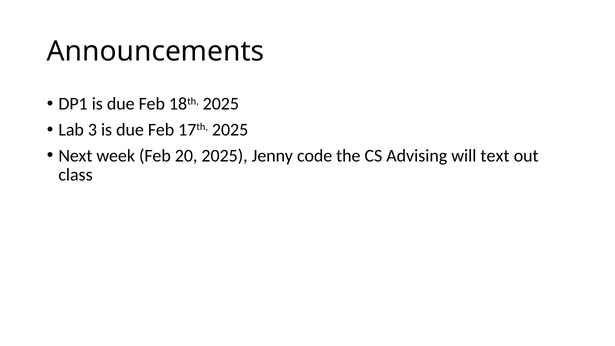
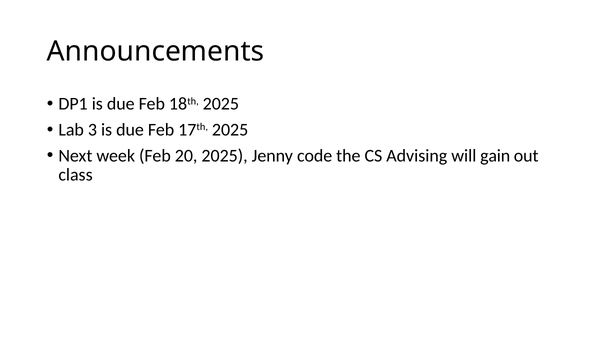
text: text -> gain (495, 156)
